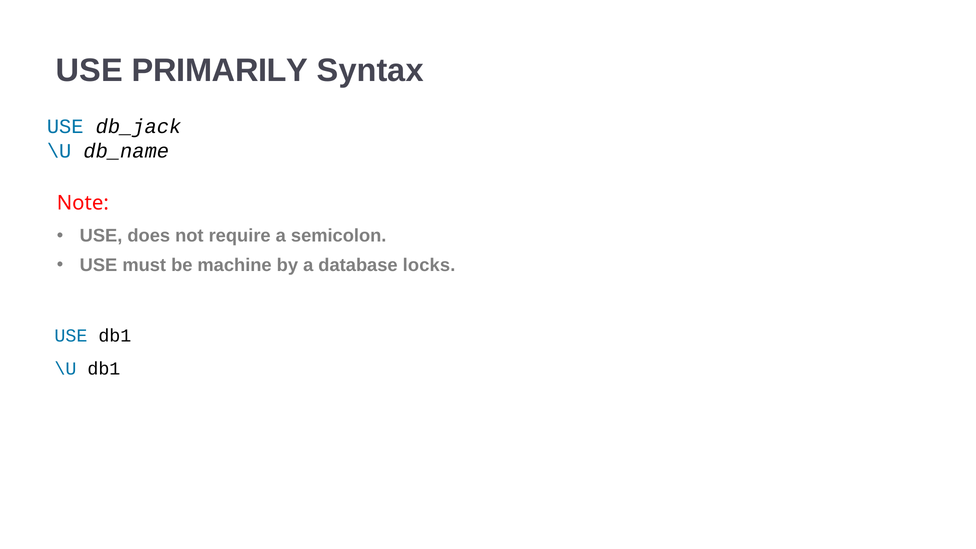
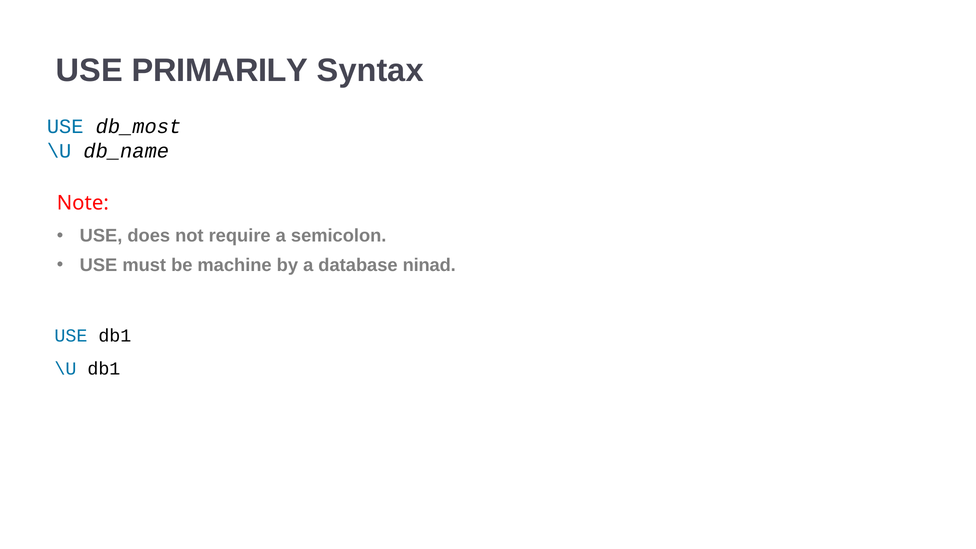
db_jack: db_jack -> db_most (138, 126)
locks: locks -> ninad (429, 265)
